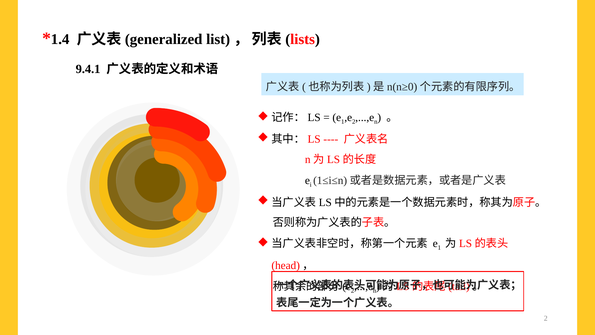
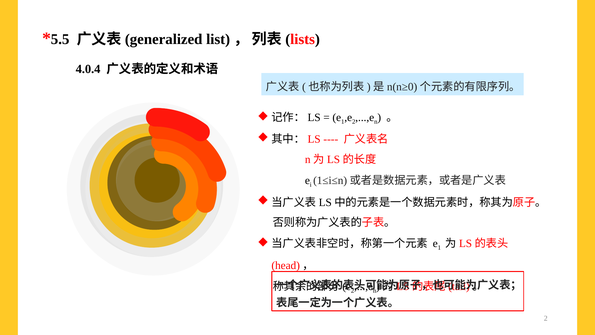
1.4: 1.4 -> 5.5 (60, 39)
9.4.1: 9.4.1 -> 4.0.4 (88, 69)
